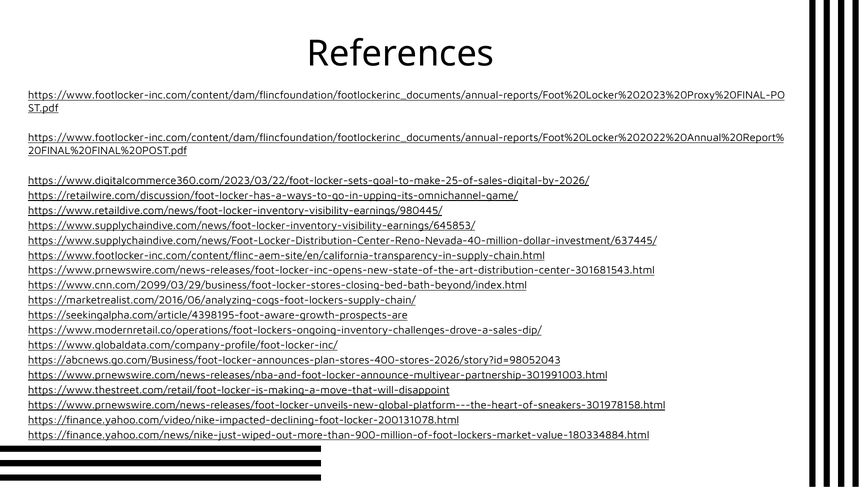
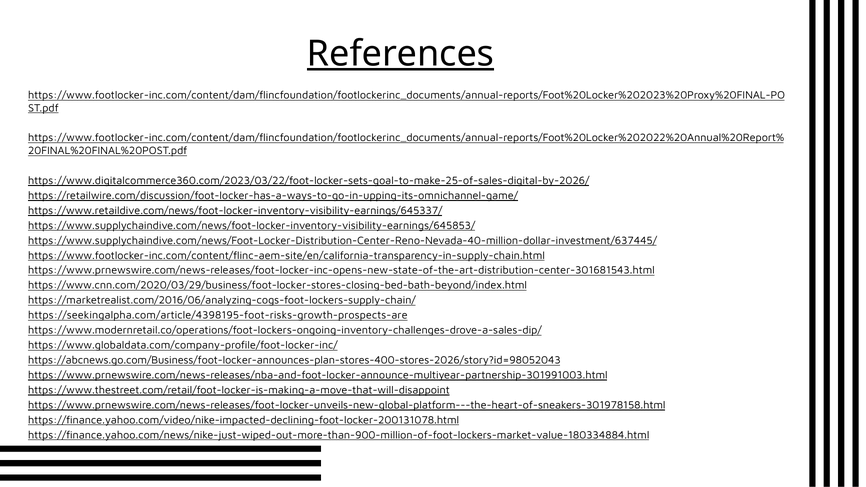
References underline: none -> present (401, 54)
https://www.retaildive.com/news/foot-locker-inventory-visibility-earnings/980445/: https://www.retaildive.com/news/foot-locker-inventory-visibility-earnings/980445/ -> https://www.retaildive.com/news/foot-locker-inventory-visibility-earnings/645337/ (235, 211)
https://www.cnn.com/2099/03/29/business/foot-locker-stores-closing-bed-bath-beyond/index.html: https://www.cnn.com/2099/03/29/business/foot-locker-stores-closing-bed-bath-beyond/index.html -> https://www.cnn.com/2020/03/29/business/foot-locker-stores-closing-bed-bath-beyond/index.html (278, 285)
https://seekingalpha.com/article/4398195-foot-aware-growth-prospects-are: https://seekingalpha.com/article/4398195-foot-aware-growth-prospects-are -> https://seekingalpha.com/article/4398195-foot-risks-growth-prospects-are (218, 315)
